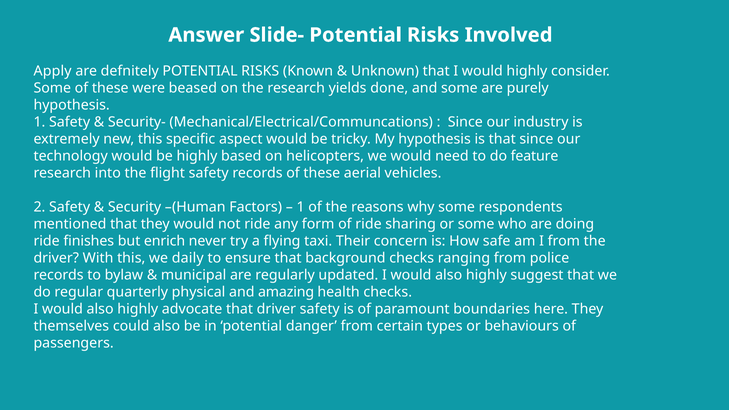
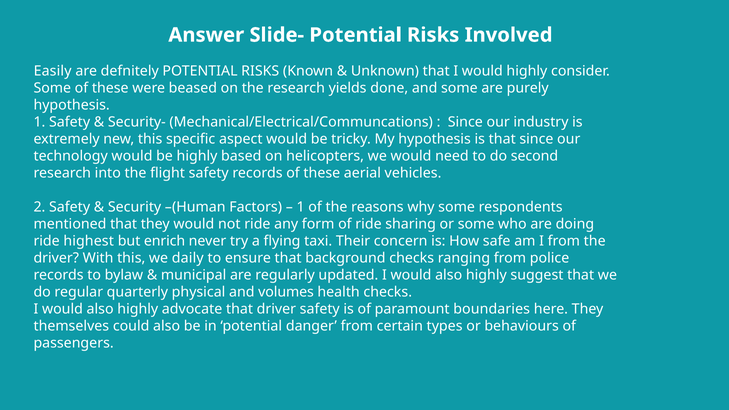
Apply: Apply -> Easily (53, 71)
feature: feature -> second (534, 156)
finishes: finishes -> highest (89, 241)
amazing: amazing -> volumes (286, 292)
